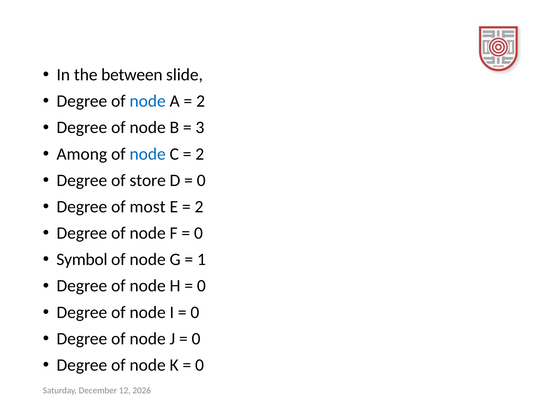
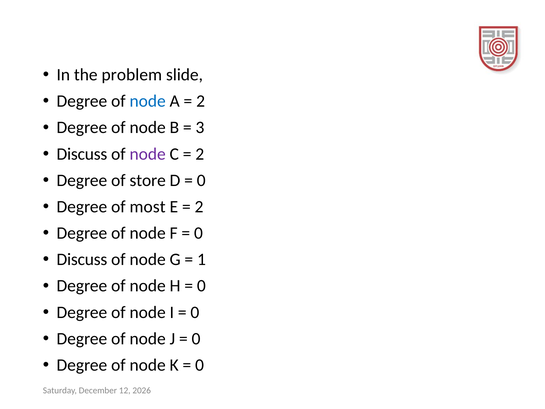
between: between -> problem (132, 75)
Among: Among -> Discuss (82, 154)
node colour: blue -> purple (148, 154)
Symbol: Symbol -> Discuss (82, 259)
